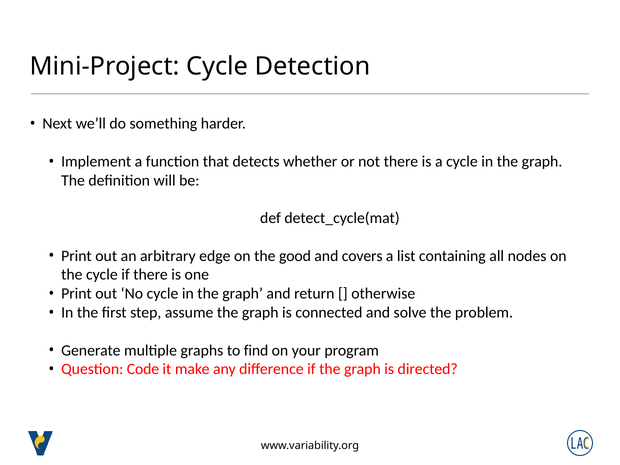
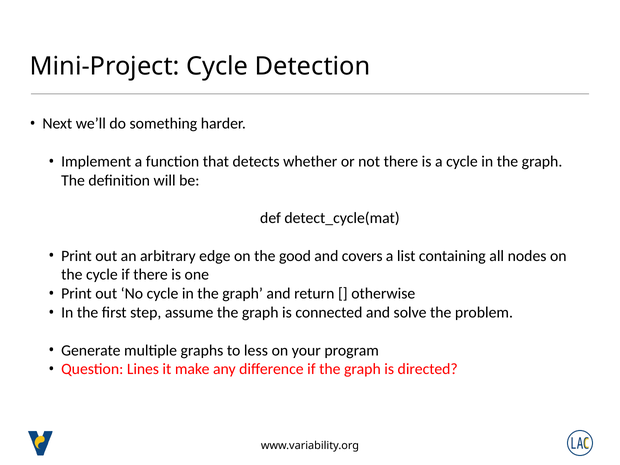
find: find -> less (256, 350)
Code: Code -> Lines (143, 369)
